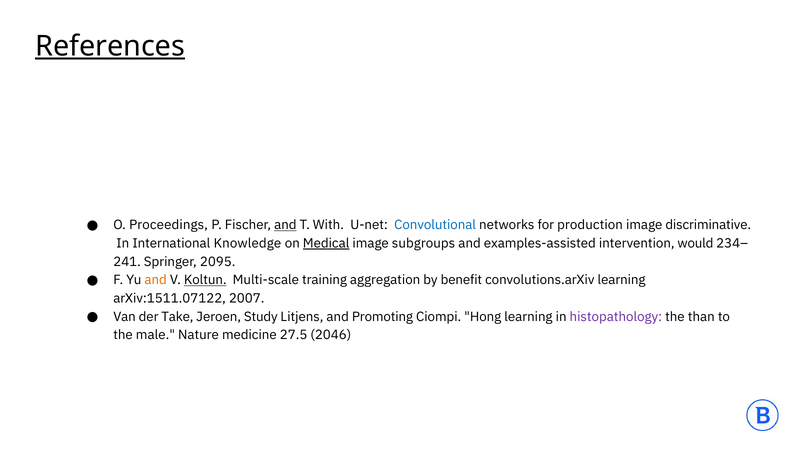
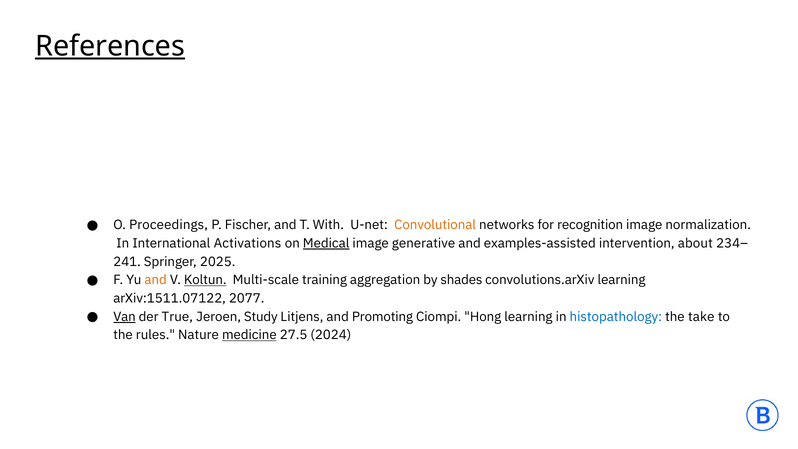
and underline: present -> none (285, 225)
Convolutional colour: blue -> orange (435, 225)
production: production -> recognition (590, 225)
discriminative: discriminative -> normalization (708, 225)
Knowledge: Knowledge -> Activations (247, 243)
subgroups: subgroups -> generative (424, 243)
would: would -> about (695, 243)
2095: 2095 -> 2025 (218, 262)
benefit: benefit -> shades (461, 280)
2007: 2007 -> 2077 (247, 298)
Van underline: none -> present (125, 317)
Take: Take -> True (177, 317)
histopathology colour: purple -> blue (616, 317)
than: than -> take (701, 317)
male: male -> rules (155, 335)
medicine underline: none -> present (249, 335)
2046: 2046 -> 2024 (331, 335)
